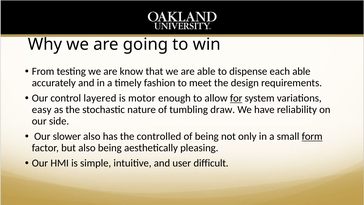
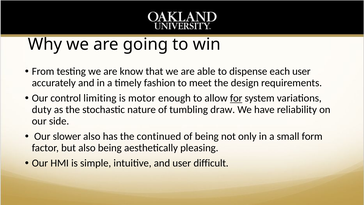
each able: able -> user (301, 71)
layered: layered -> limiting (100, 98)
easy: easy -> duty (42, 110)
controlled: controlled -> continued (159, 136)
form underline: present -> none (312, 136)
